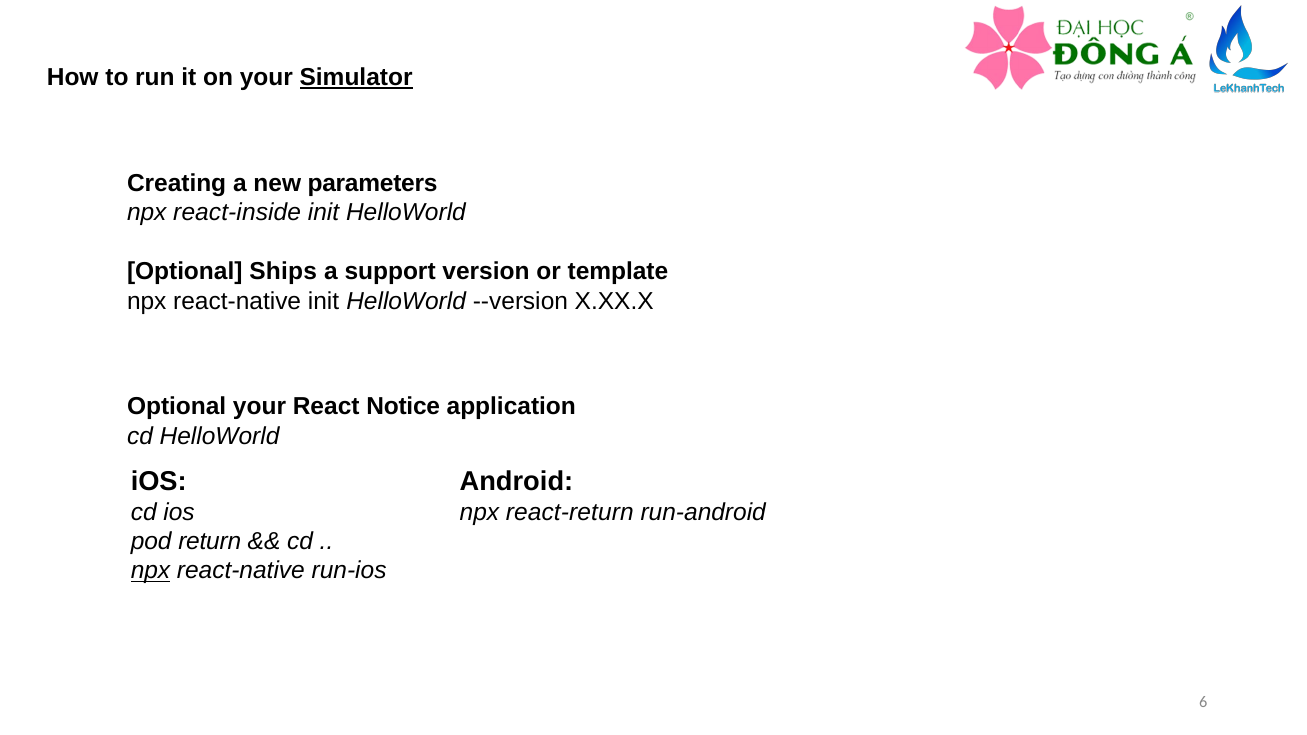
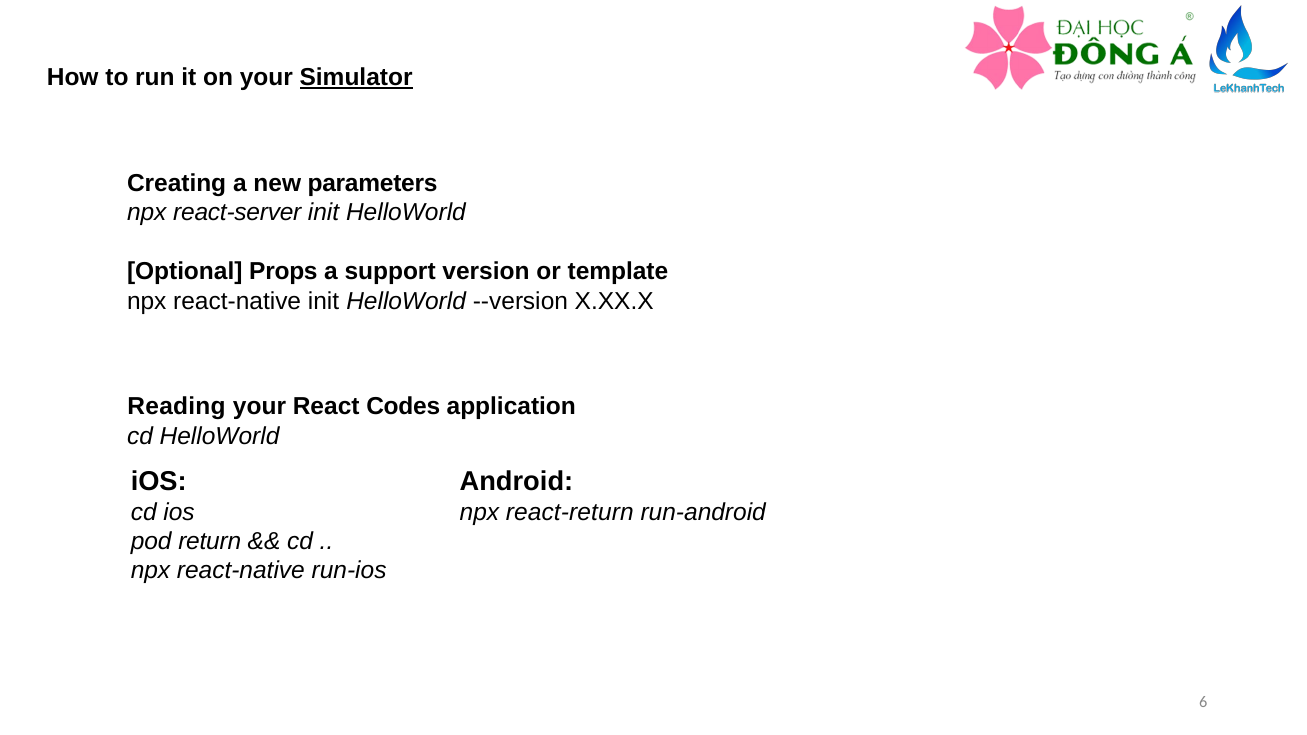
react-inside: react-inside -> react-server (237, 213)
Ships: Ships -> Props (283, 272)
Optional: Optional -> Reading (177, 407)
Notice: Notice -> Codes (403, 407)
npx underline: present -> none (150, 571)
